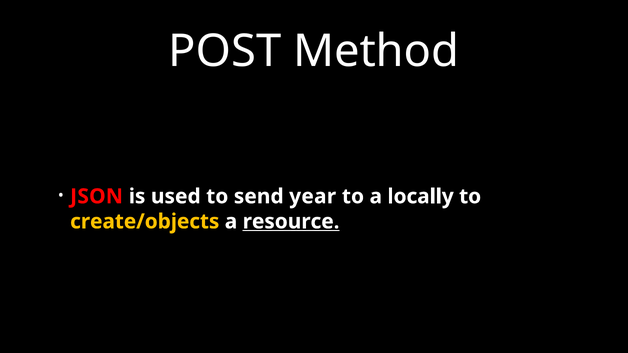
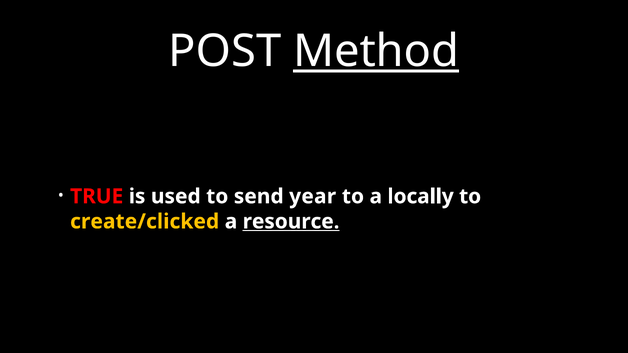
Method underline: none -> present (376, 51)
JSON: JSON -> TRUE (97, 197)
create/objects: create/objects -> create/clicked (145, 222)
